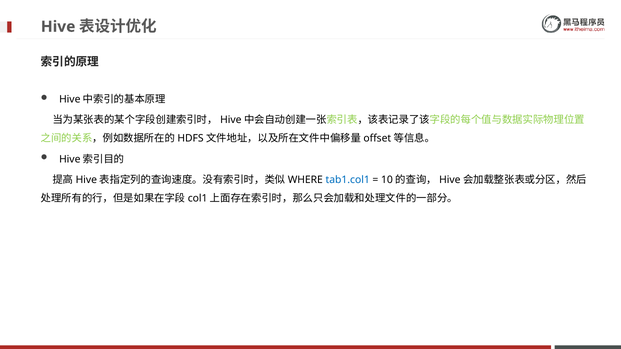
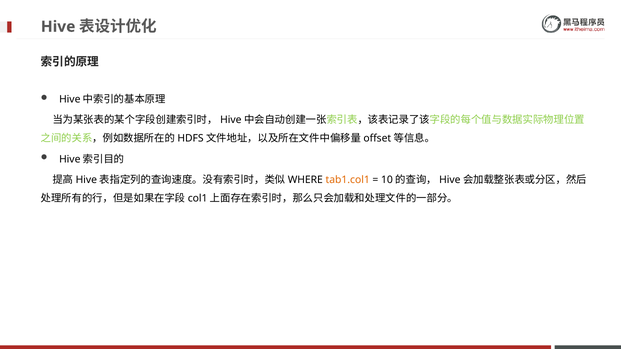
tab1.col1 colour: blue -> orange (348, 180)
